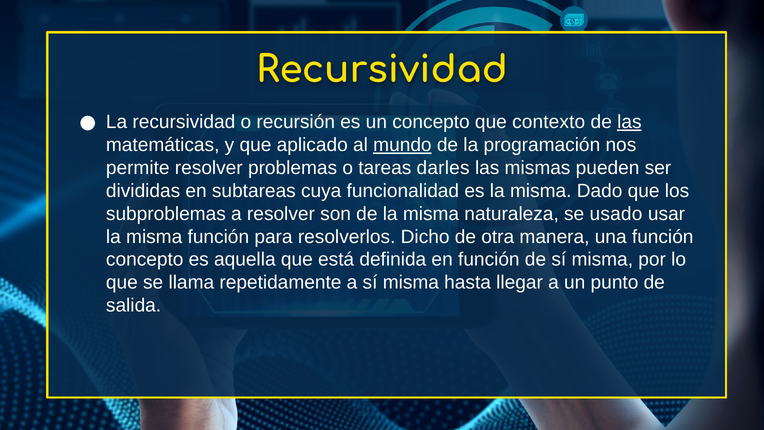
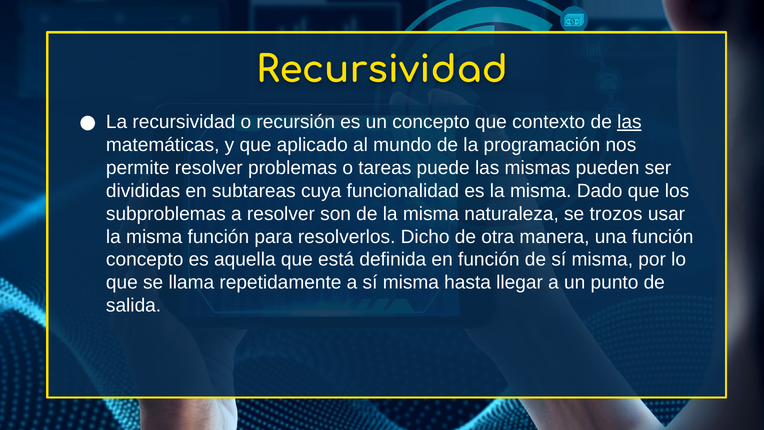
mundo underline: present -> none (402, 145)
darles: darles -> puede (443, 168)
usado: usado -> trozos (616, 214)
